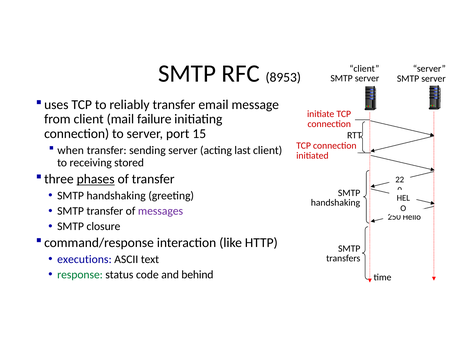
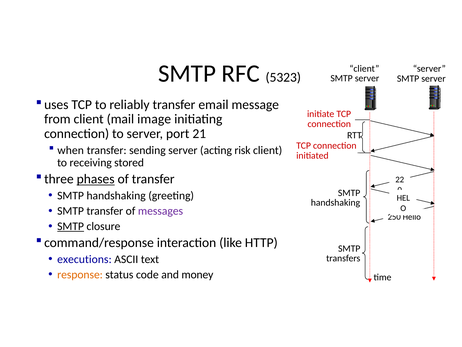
8953: 8953 -> 5323 (283, 77)
failure: failure -> image (154, 119)
15: 15 -> 21 (199, 134)
last: last -> risk (243, 150)
SMTP underline: none -> present (71, 226)
response colour: green -> orange (80, 274)
behind: behind -> money (197, 274)
